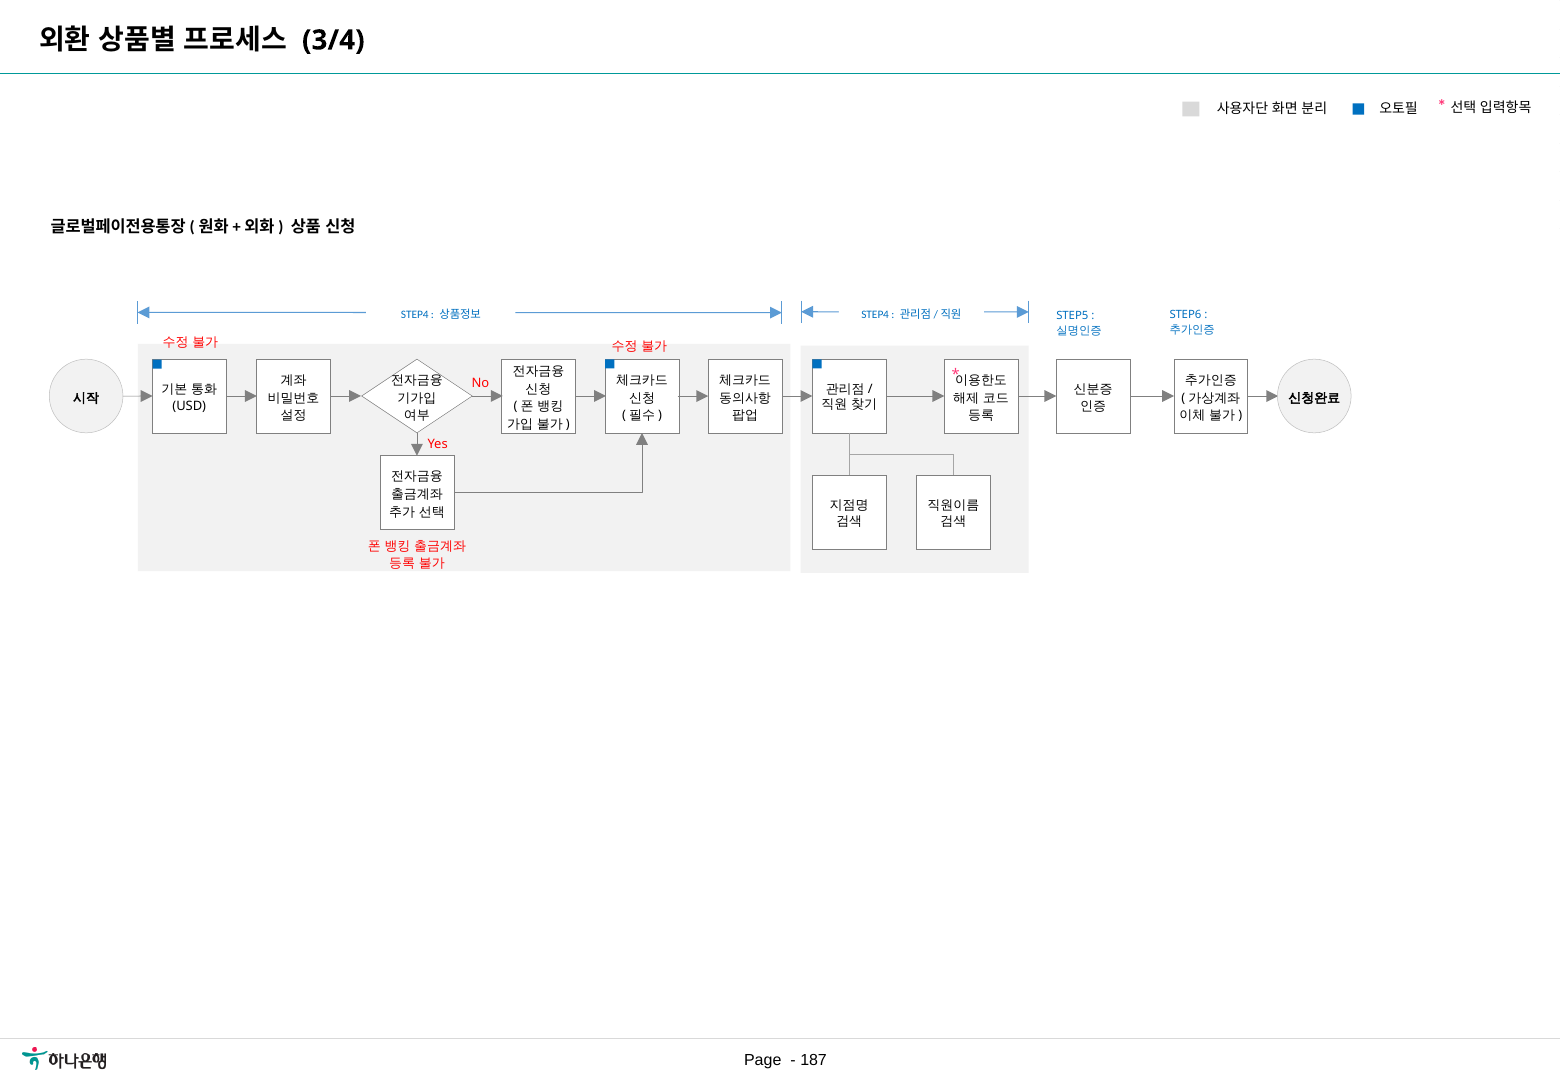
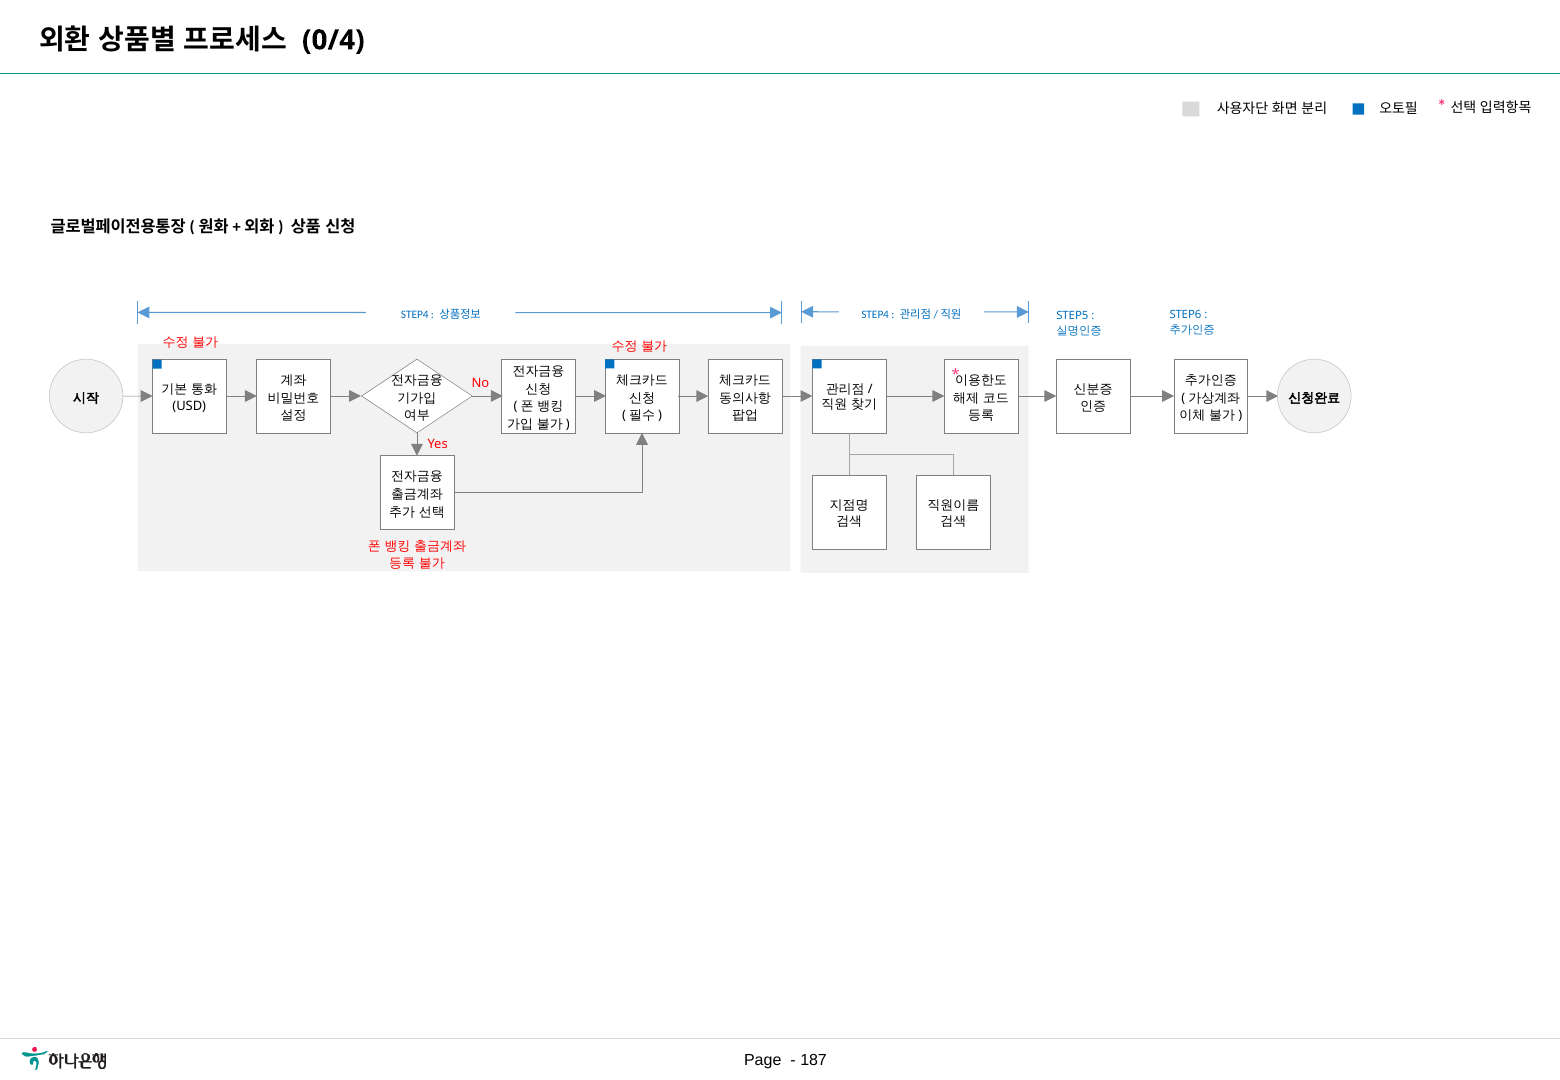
3/4: 3/4 -> 0/4 (333, 40)
